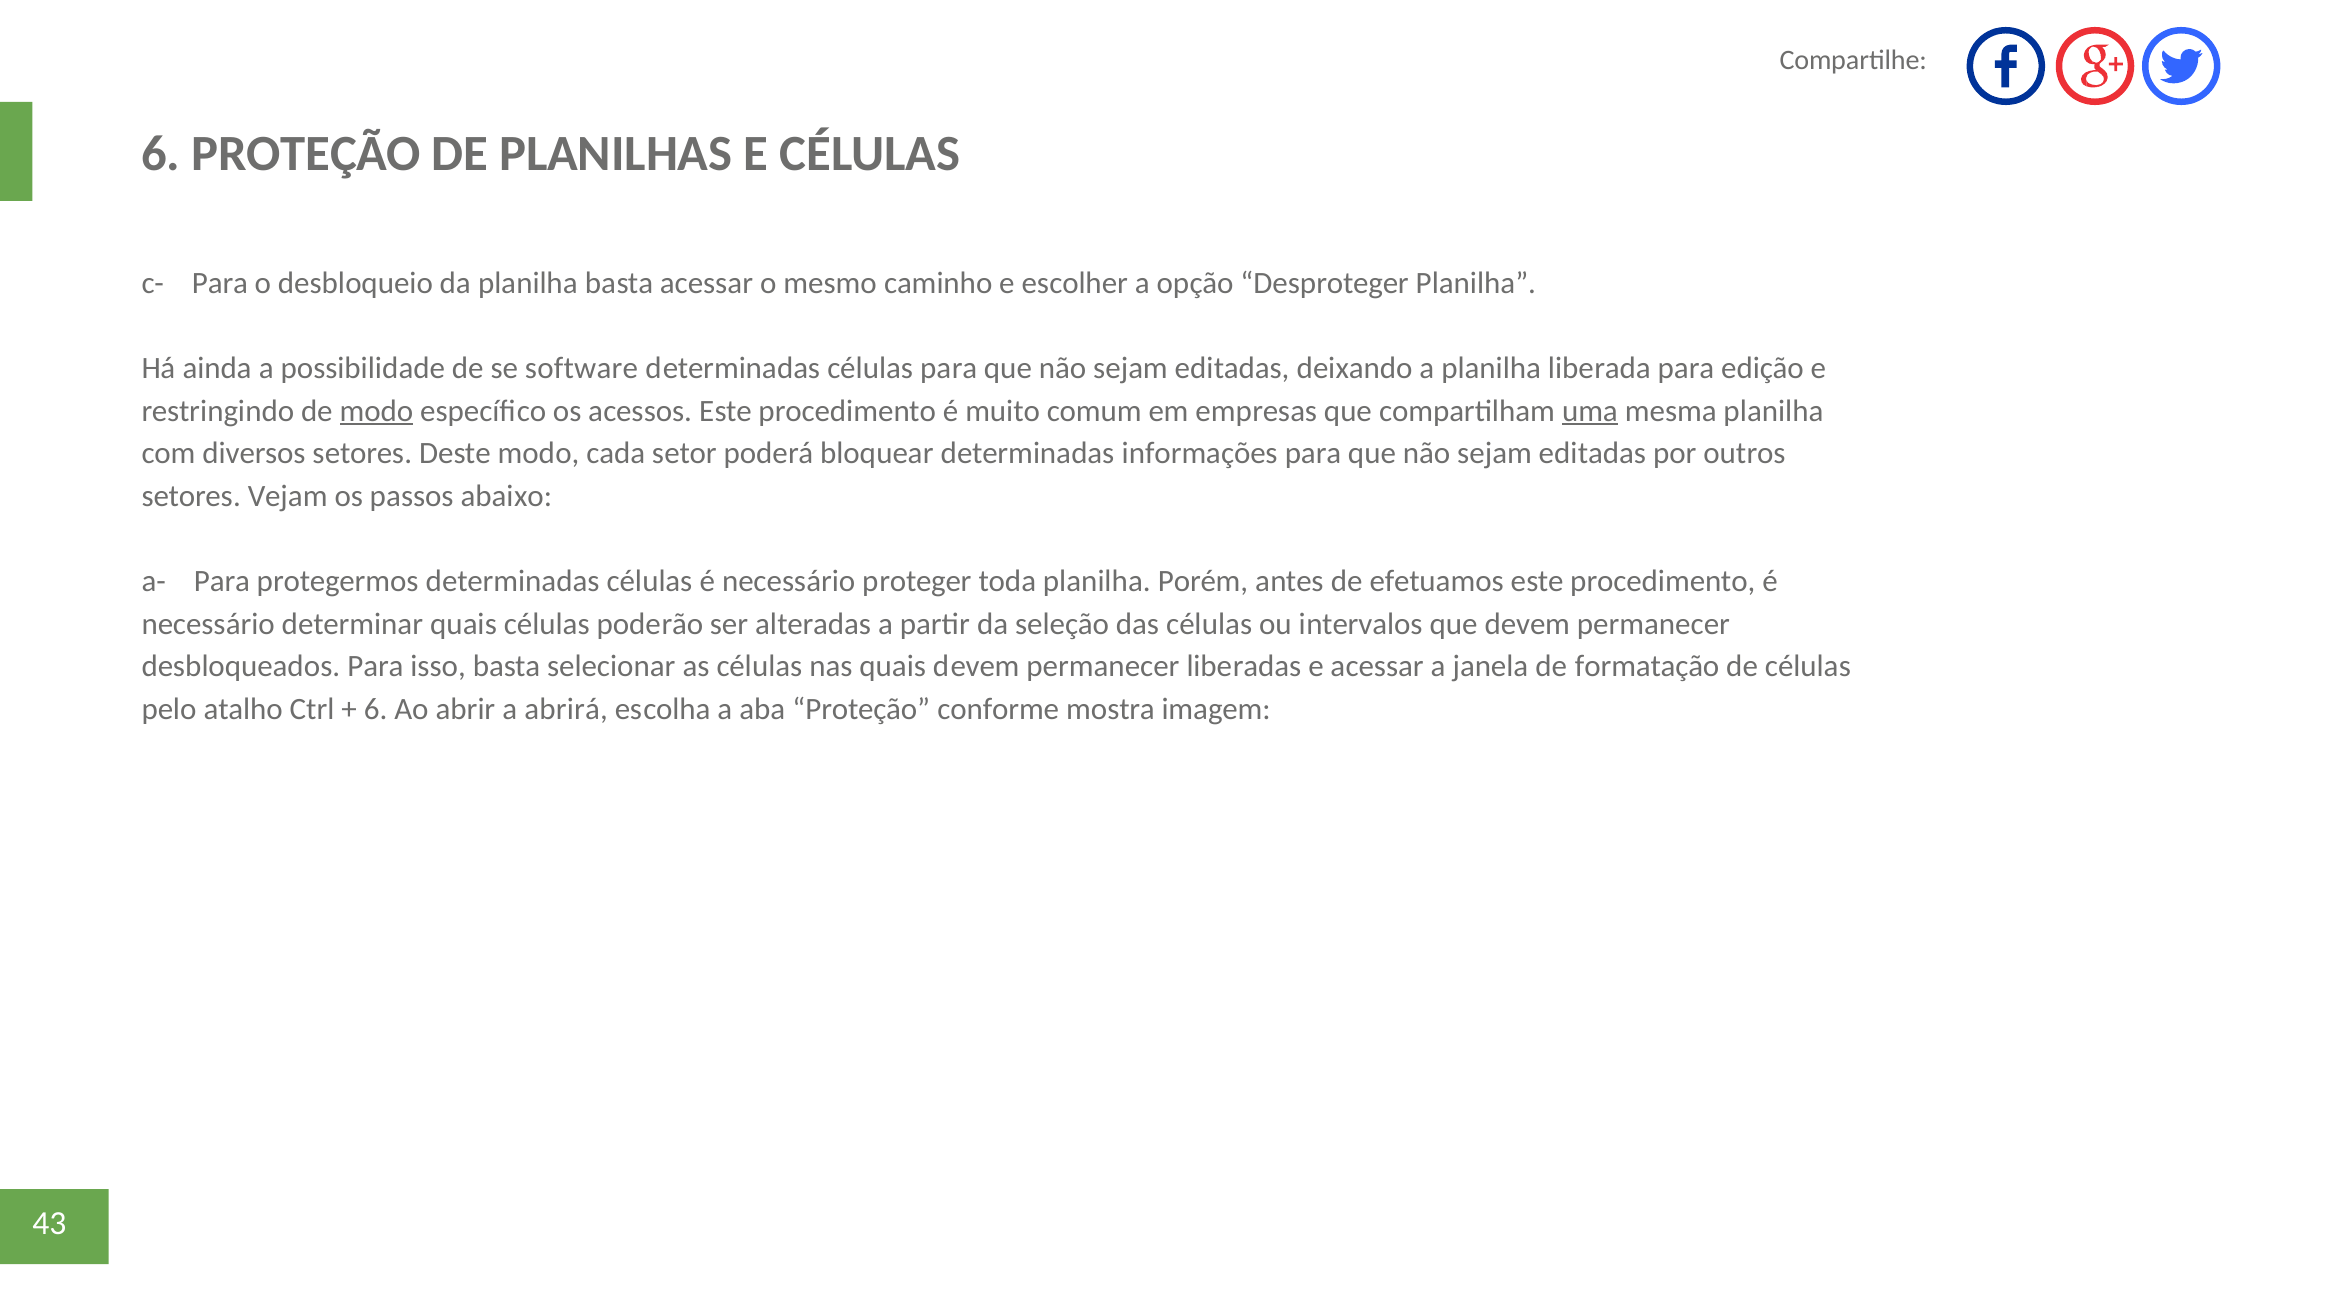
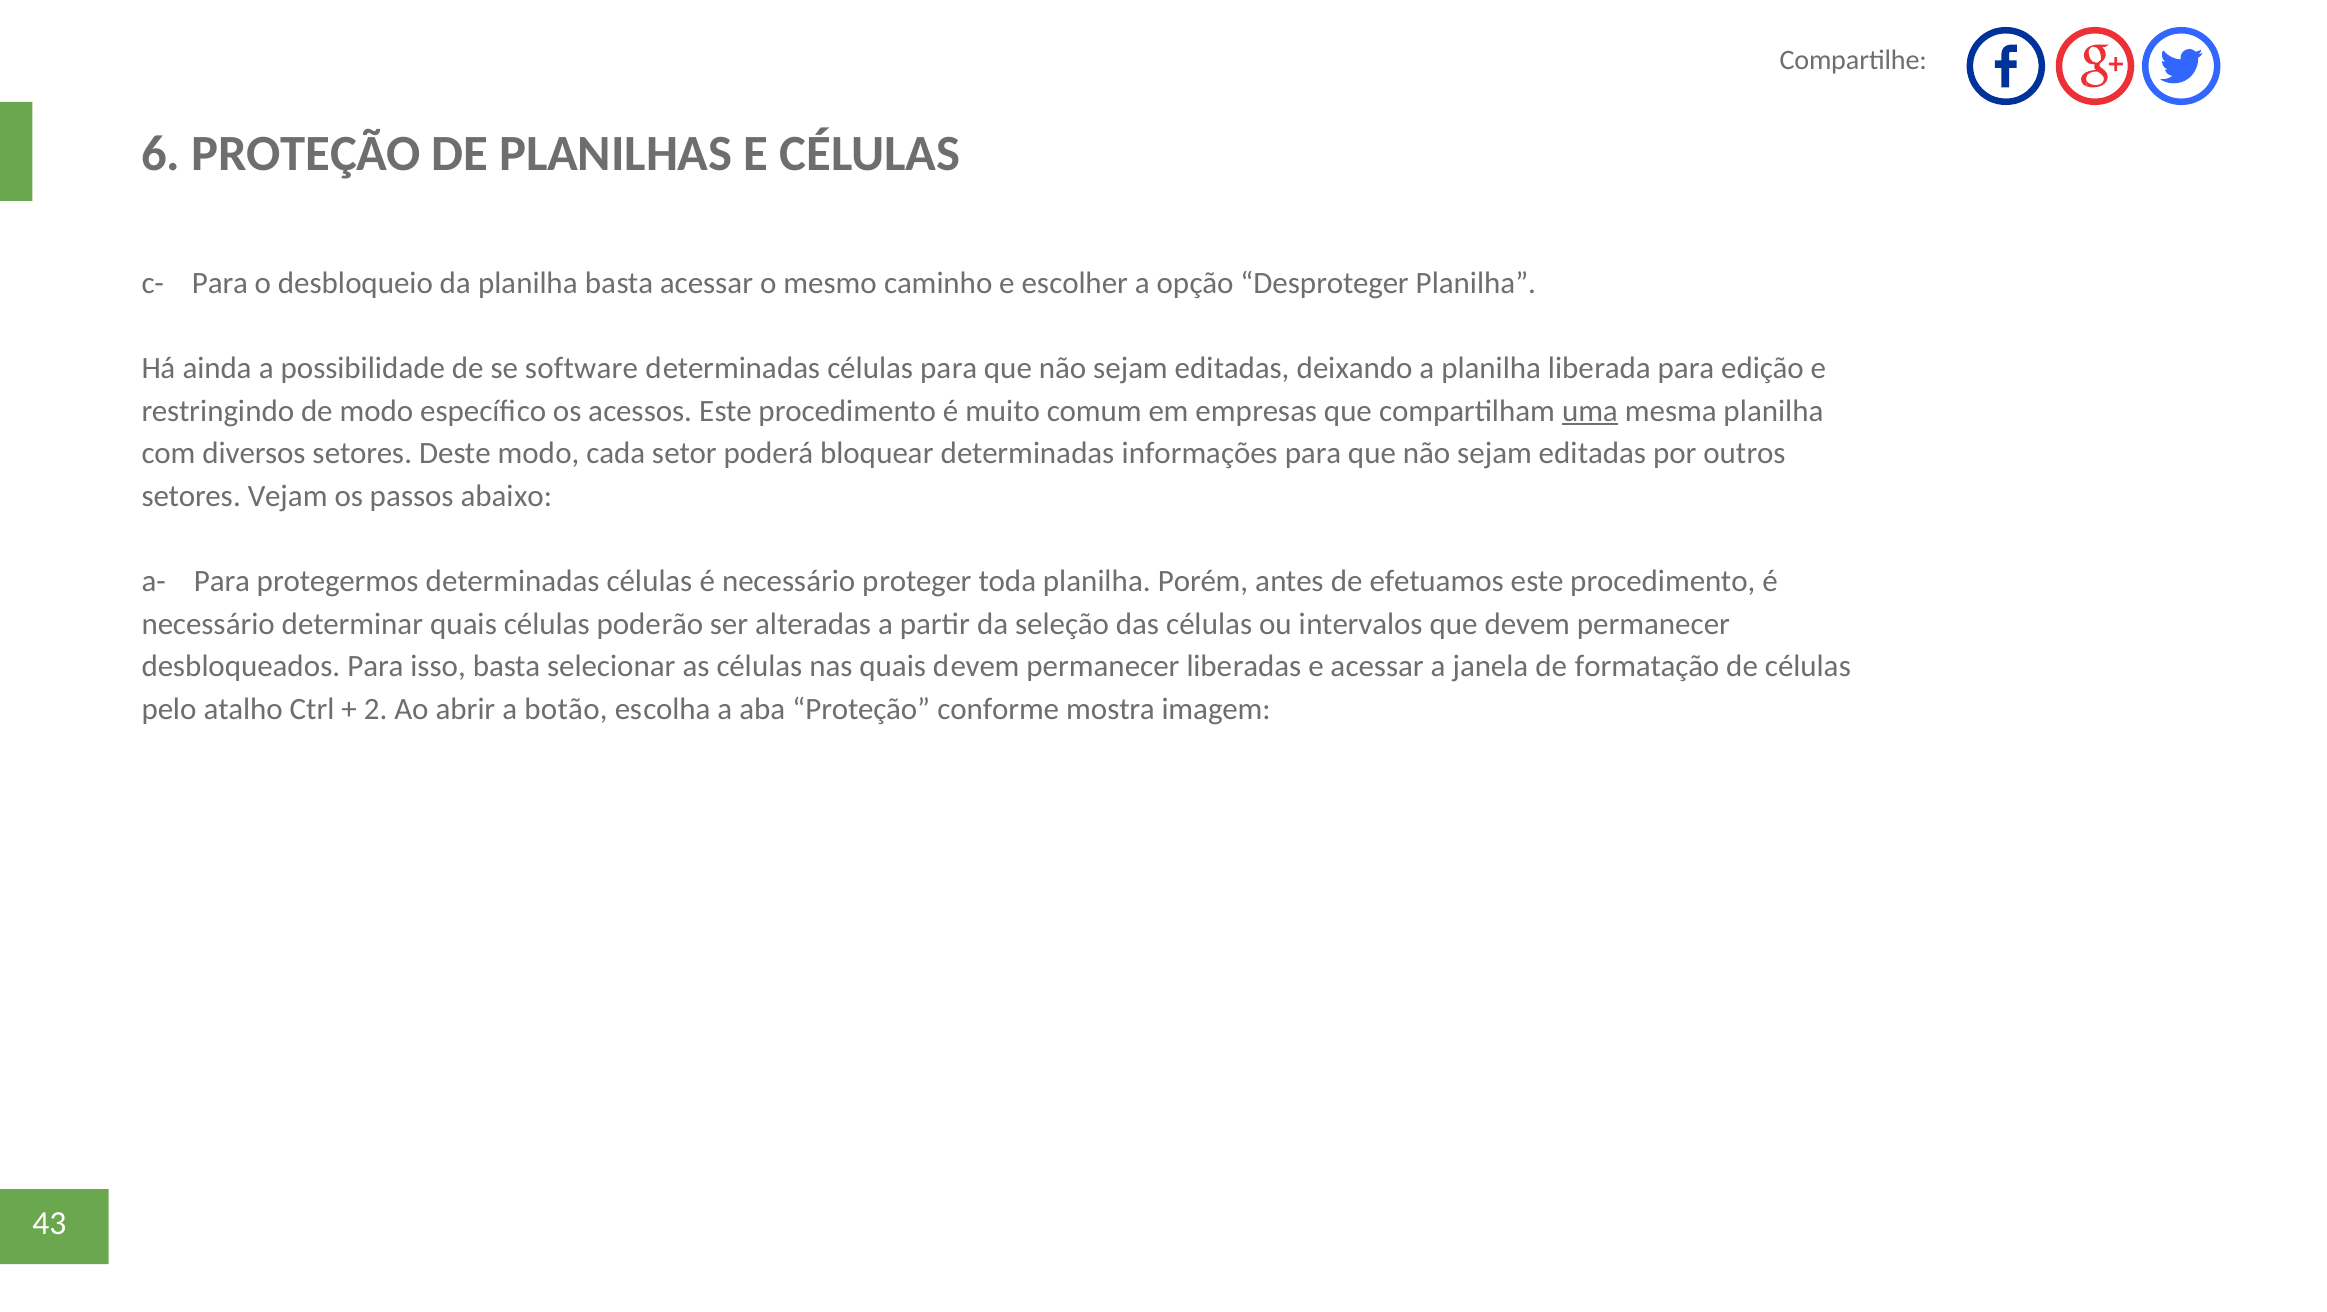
modo underline: present -> none (376, 411)
6: 6 -> 2 (376, 710)
abrirá: abrirá -> botão (566, 710)
